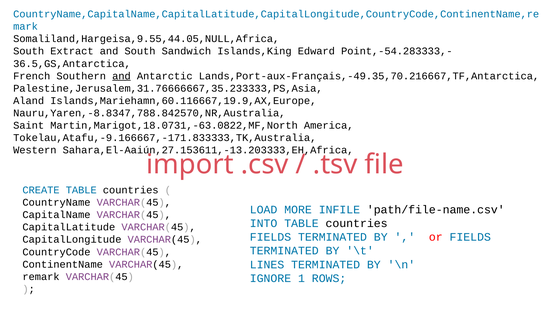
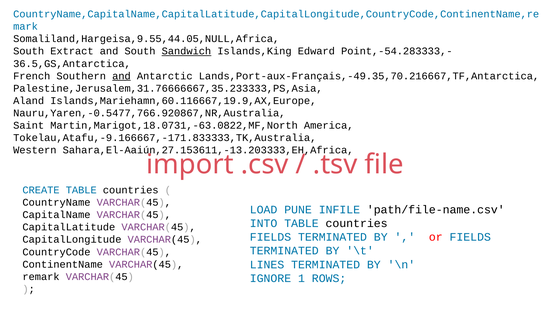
Sandwich underline: none -> present (186, 51)
Nauru,Yaren,-8.8347,788.842570,NR,Australia: Nauru,Yaren,-8.8347,788.842570,NR,Australia -> Nauru,Yaren,-0.5477,766.920867,NR,Australia (149, 113)
MORE: MORE -> PUNE (298, 210)
